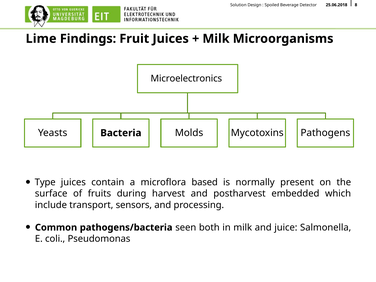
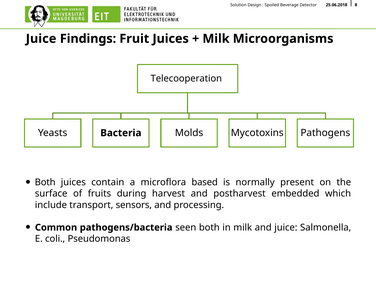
Lime: Lime -> Juice (41, 39)
Microelectronics: Microelectronics -> Telecooperation (186, 79)
Type: Type -> Both (45, 182)
